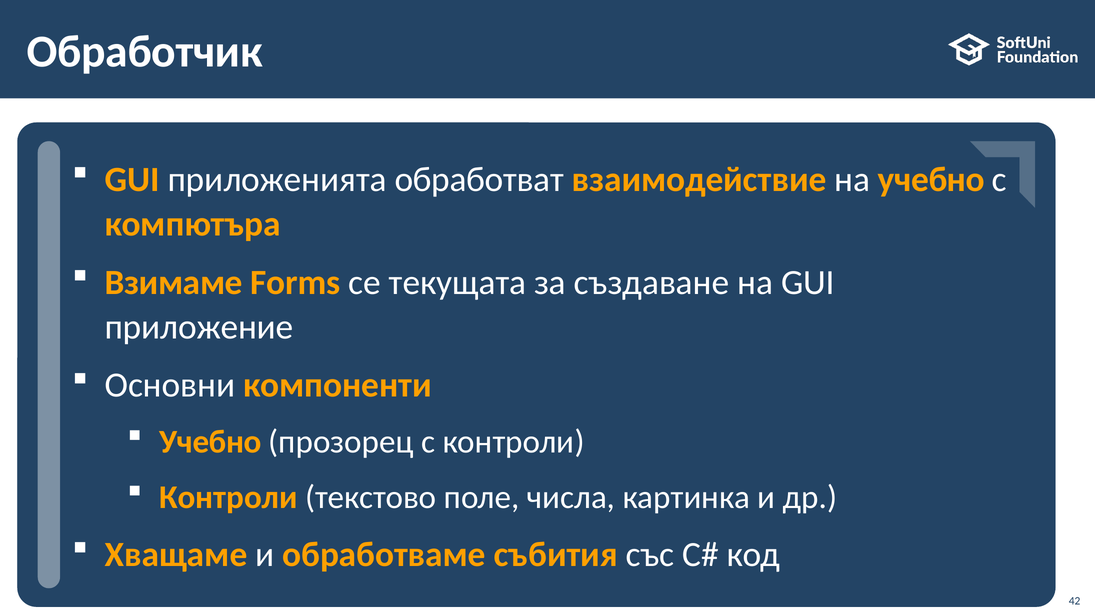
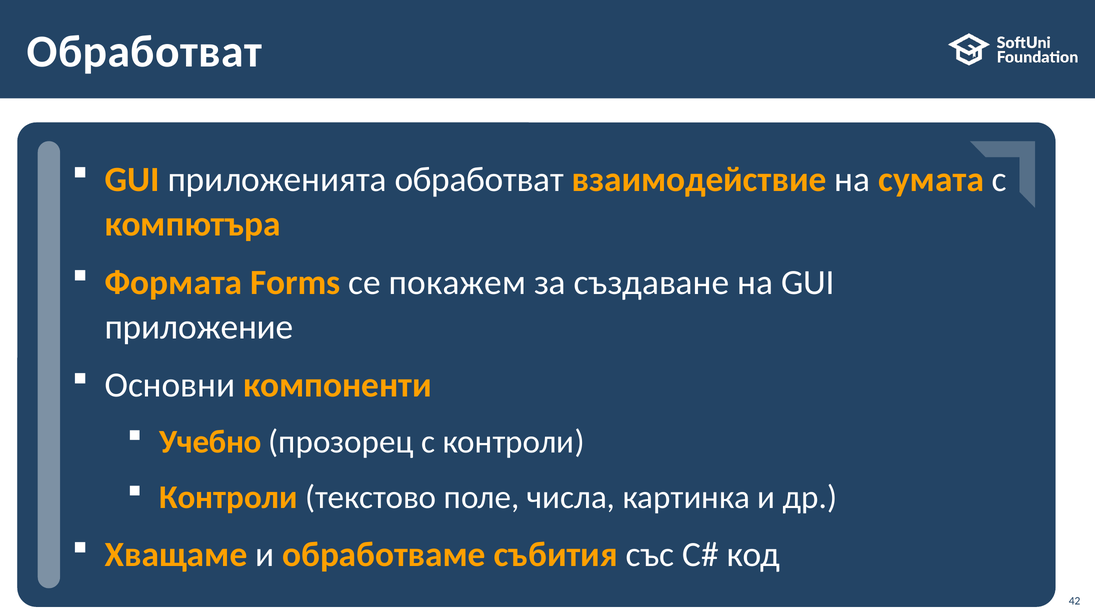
Обработчик: Обработчик -> Обработват (144, 52)
на учебно: учебно -> сумата (931, 180)
Взимаме: Взимаме -> Формата (174, 282)
текущата: текущата -> покажем (457, 282)
